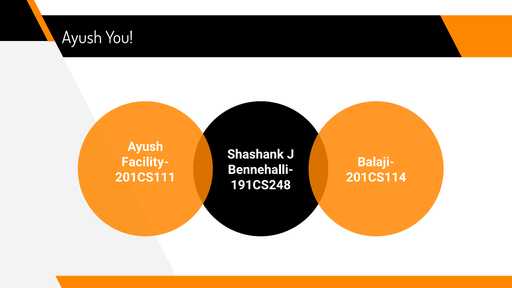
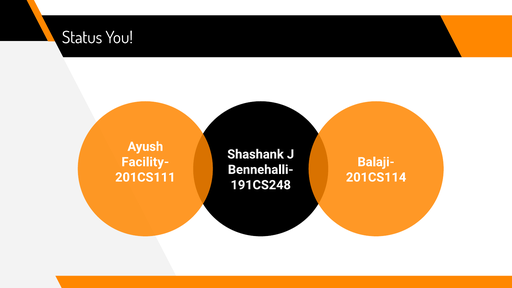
Ayush: Ayush -> Status (82, 38)
